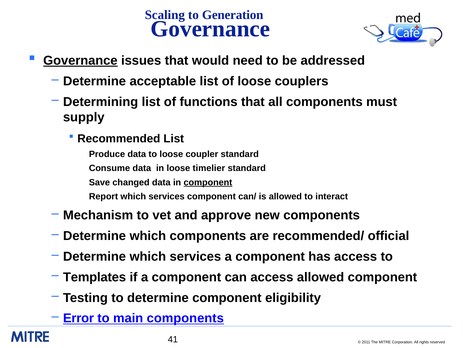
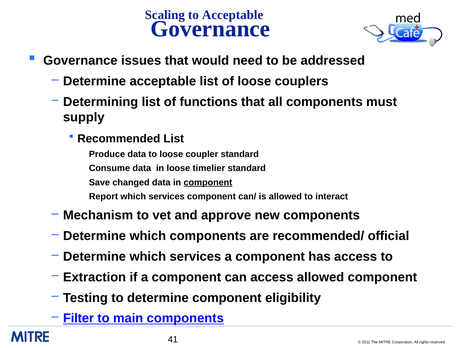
to Generation: Generation -> Acceptable (233, 15)
Governance underline: present -> none (80, 60)
Templates: Templates -> Extraction (95, 277)
Error: Error -> Filter (78, 318)
